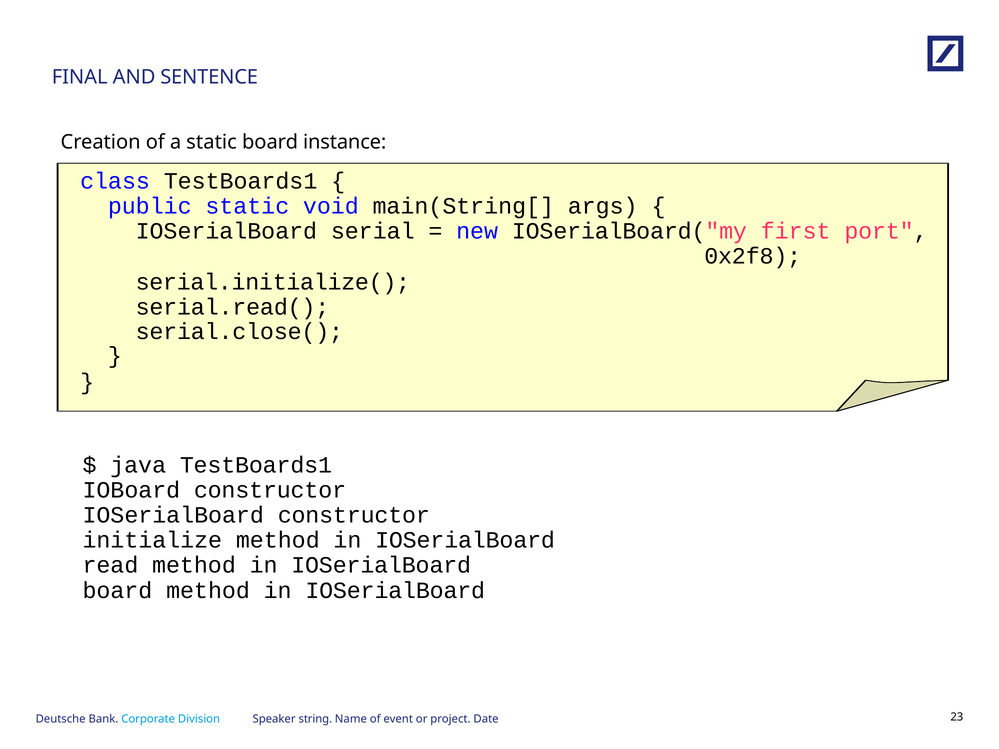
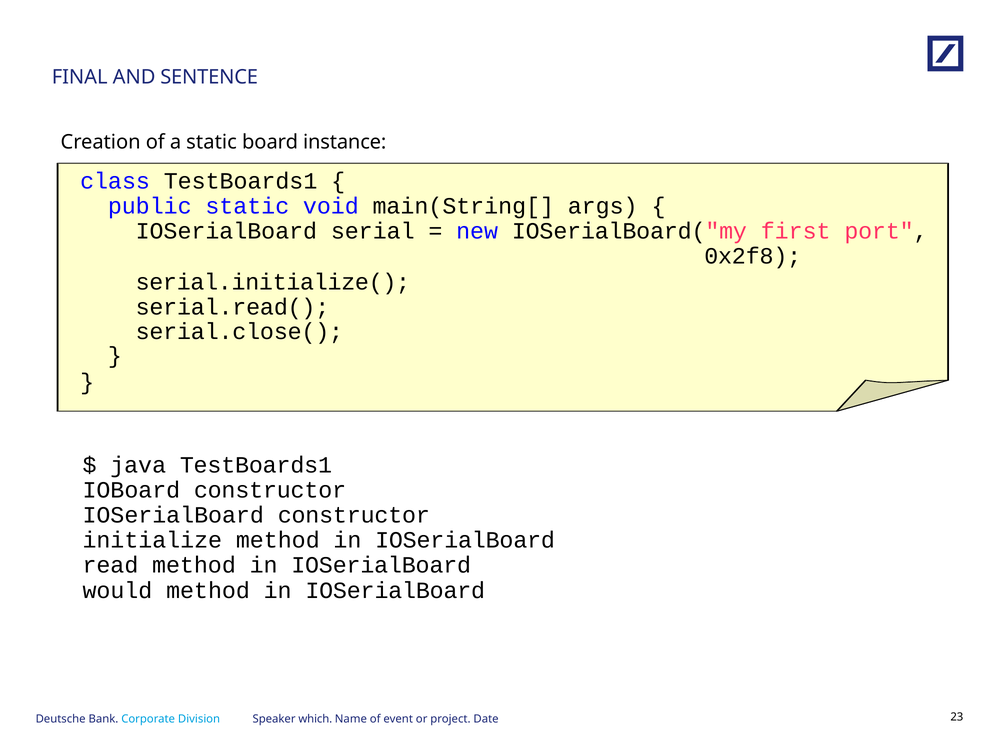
board: board -> would (117, 590)
string: string -> which (315, 719)
